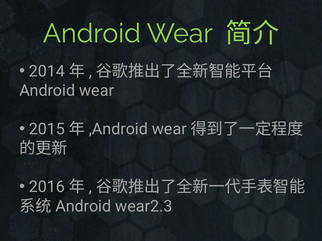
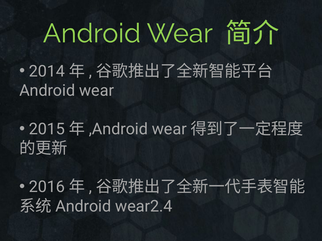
wear2.3: wear2.3 -> wear2.4 (144, 207)
